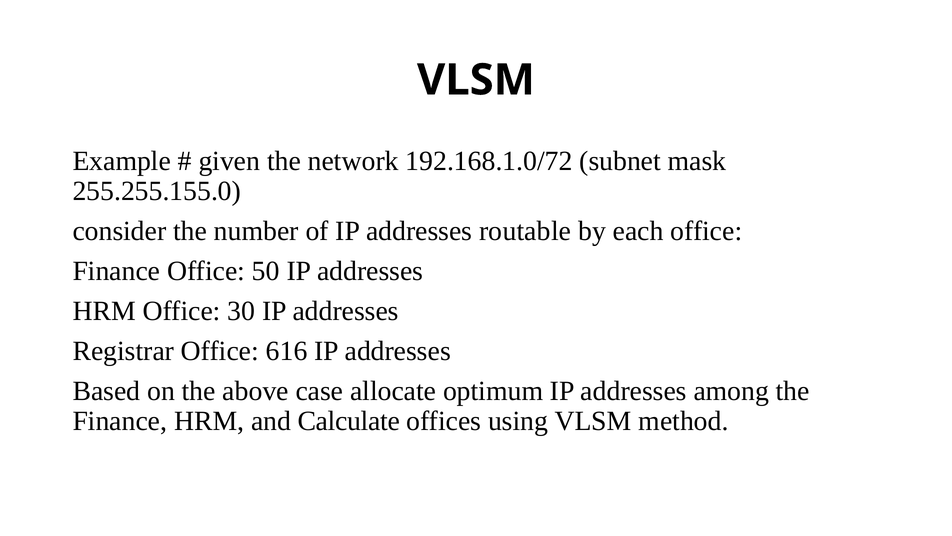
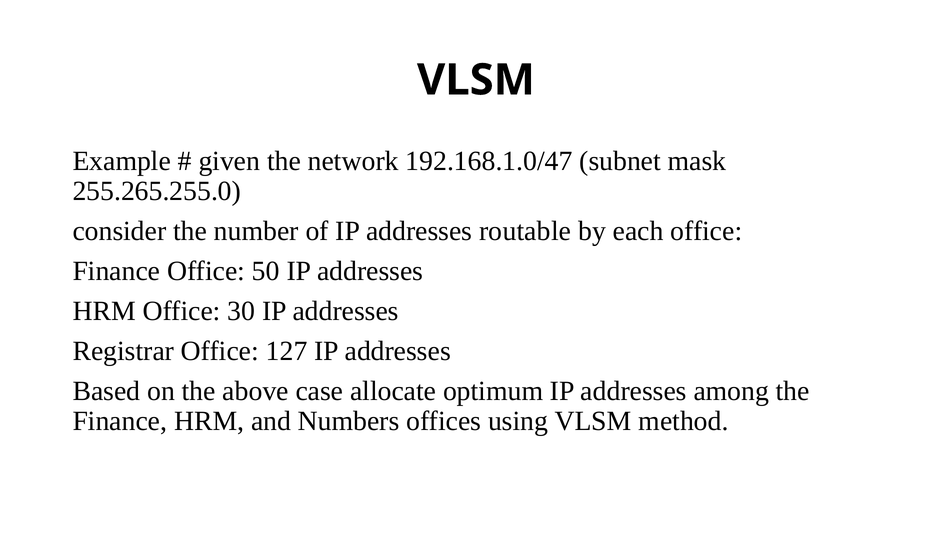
192.168.1.0/72: 192.168.1.0/72 -> 192.168.1.0/47 (489, 161)
255.255.155.0: 255.255.155.0 -> 255.265.255.0 (157, 191)
616: 616 -> 127 (287, 351)
Calculate: Calculate -> Numbers (349, 421)
